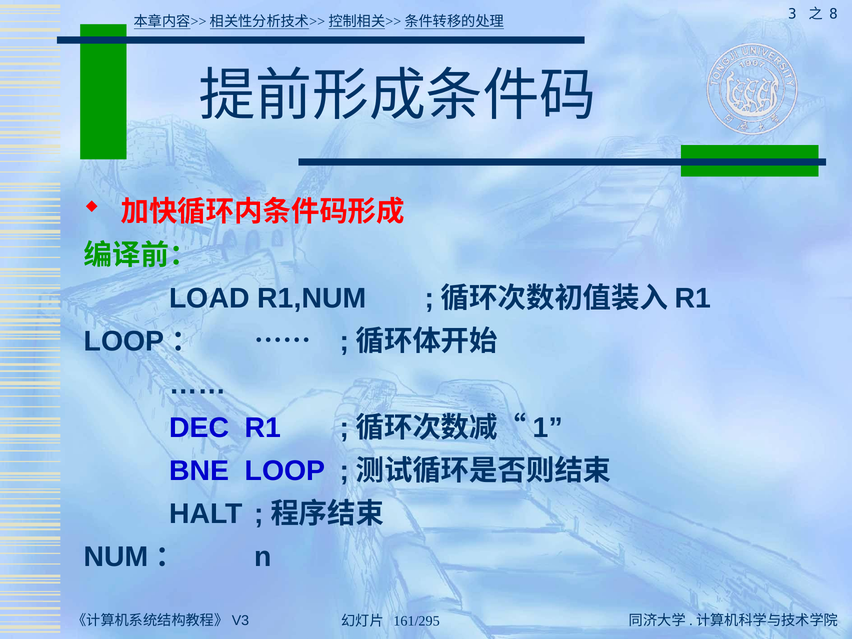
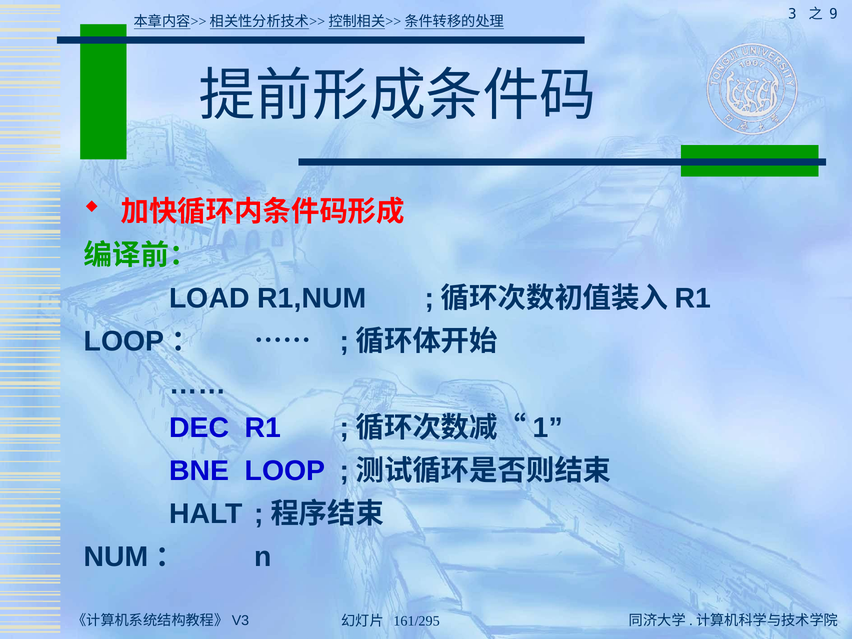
8: 8 -> 9 (833, 14)
